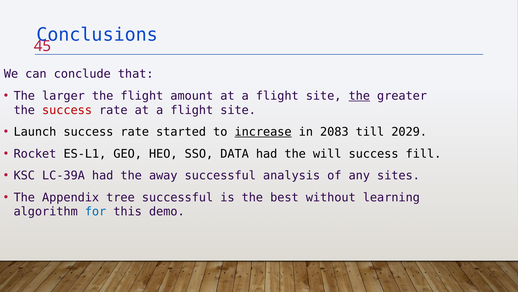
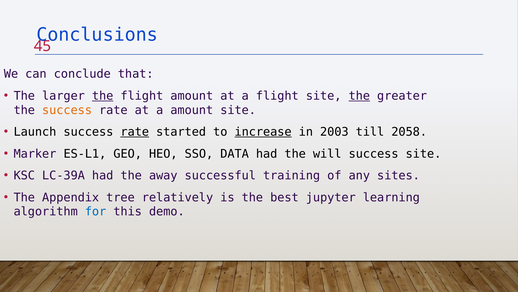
the underline: none -> present (103, 96)
success colour: red -> orange (67, 110)
rate at a flight: flight -> amount (192, 110)
rate underline: none -> present (135, 132)
2083: 2083 -> 2003 (334, 132)
2029: 2029 -> 2058 (409, 132)
Rocket: Rocket -> Marker (35, 153)
success fill: fill -> site (423, 153)
analysis: analysis -> training (292, 175)
tree successful: successful -> relatively (178, 197)
without: without -> jupyter (331, 197)
